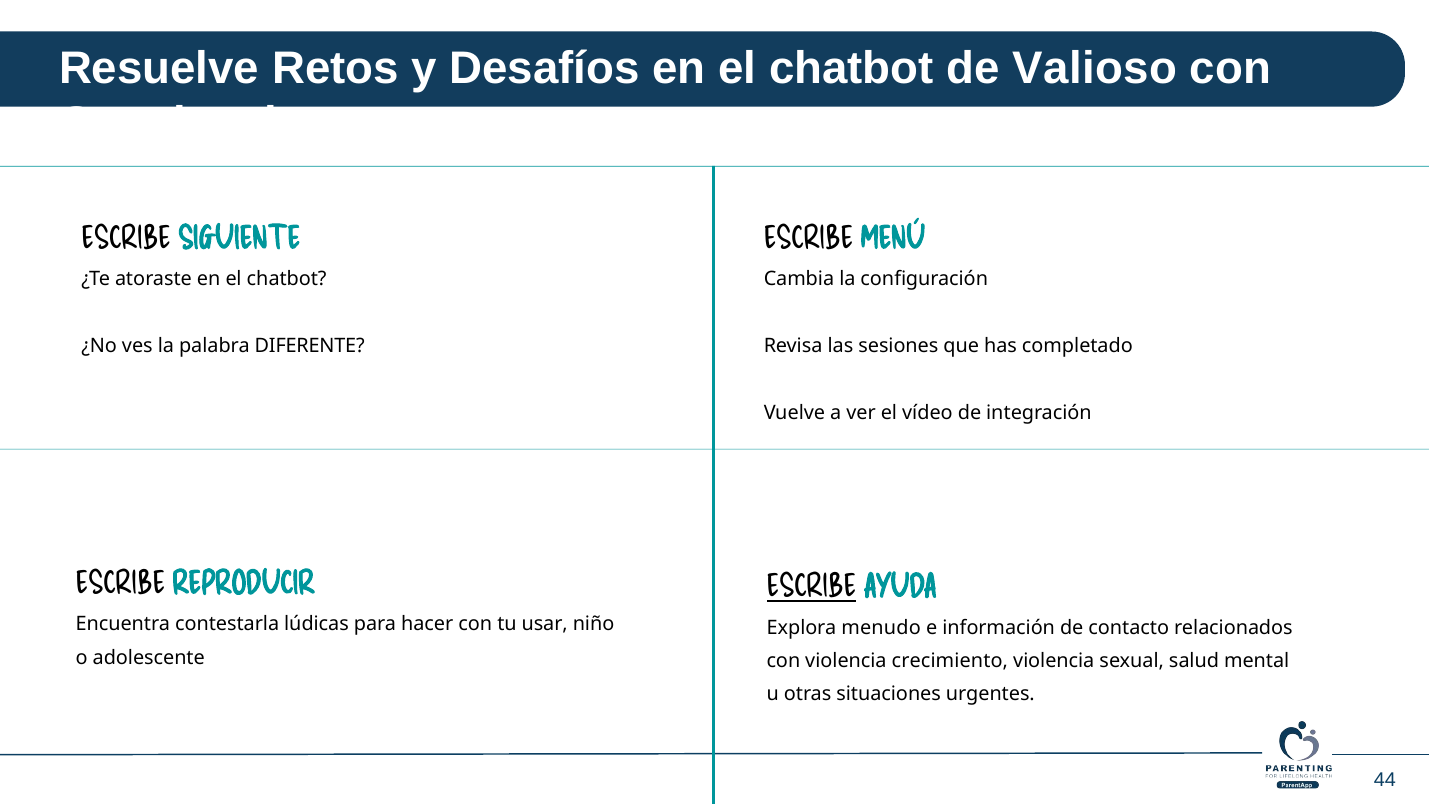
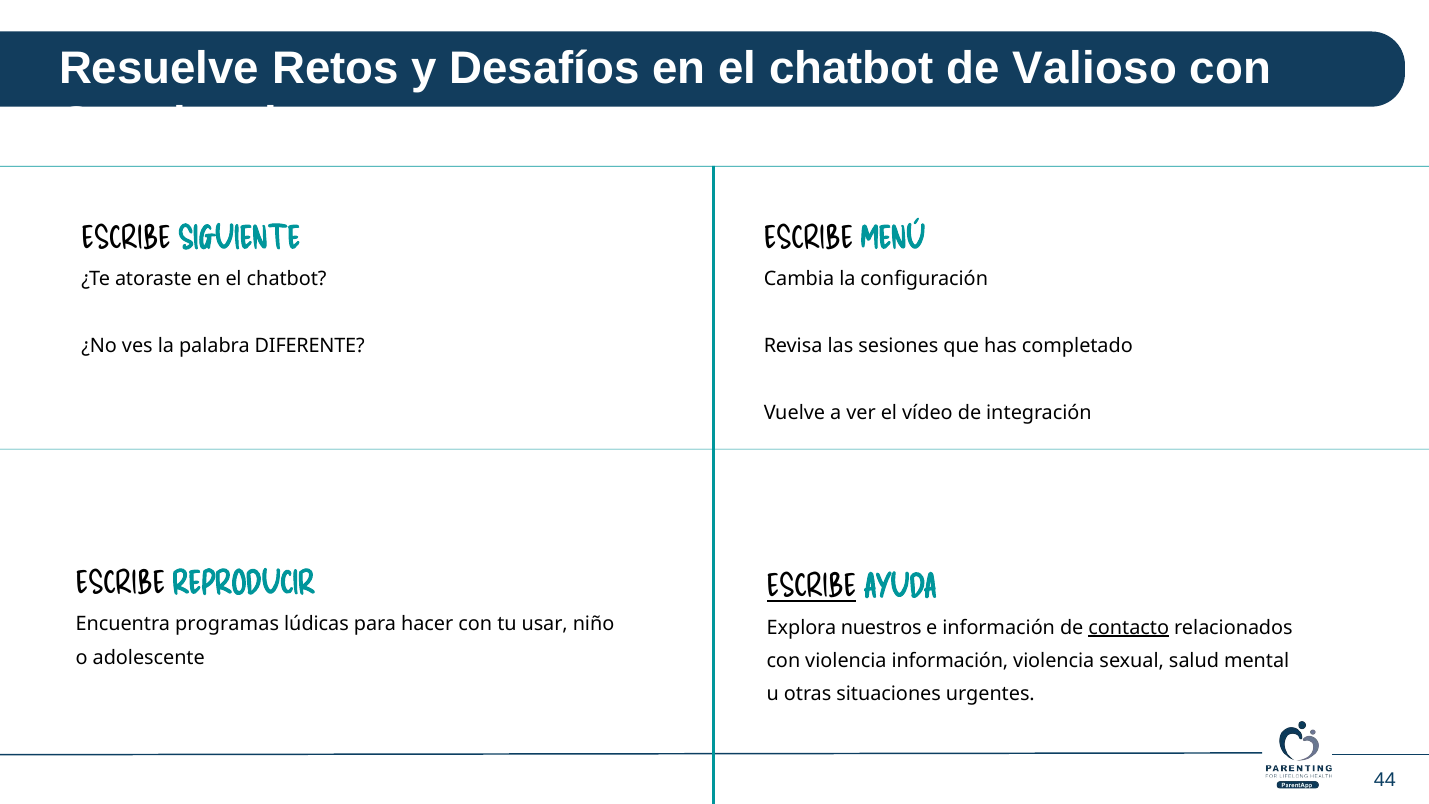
contestarla: contestarla -> programas (227, 624)
menudo: menudo -> nuestros (881, 627)
contacto underline: none -> present (1129, 627)
violencia crecimiento: crecimiento -> información (950, 661)
